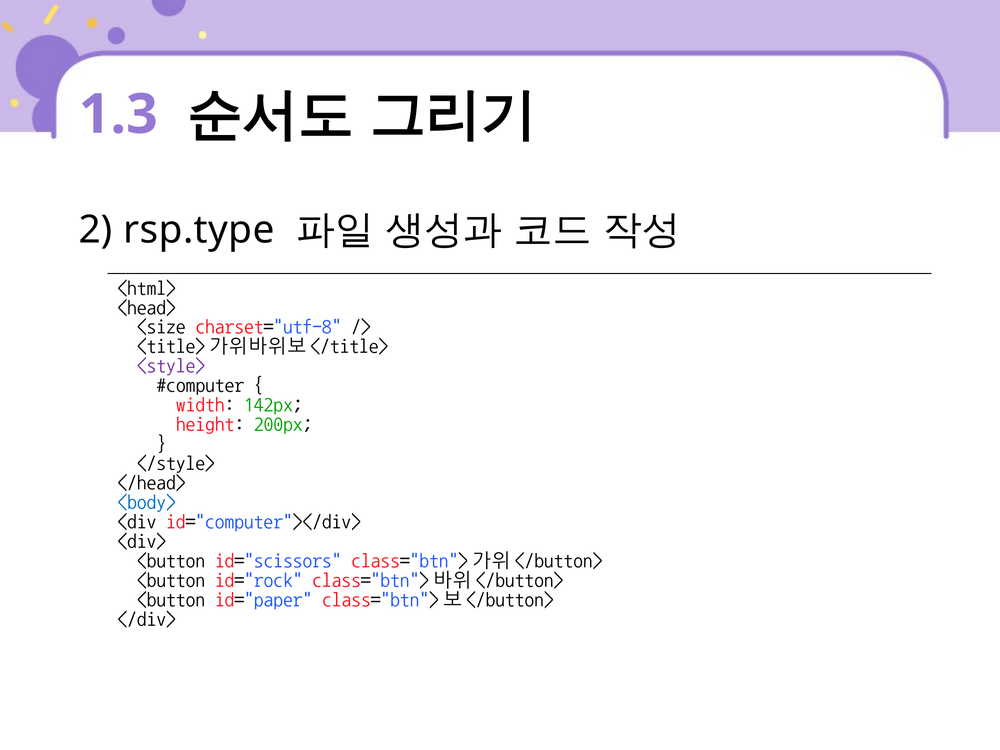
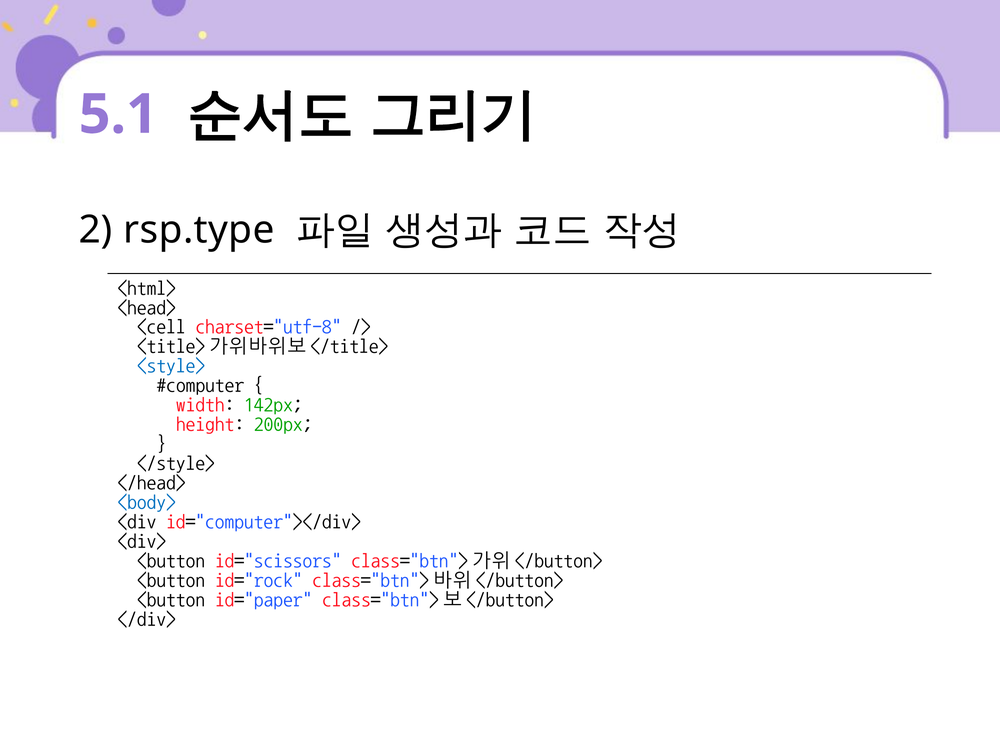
1.3: 1.3 -> 5.1 (118, 115)
<size: <size -> <cell (161, 327)
<style> colour: purple -> blue (171, 366)
